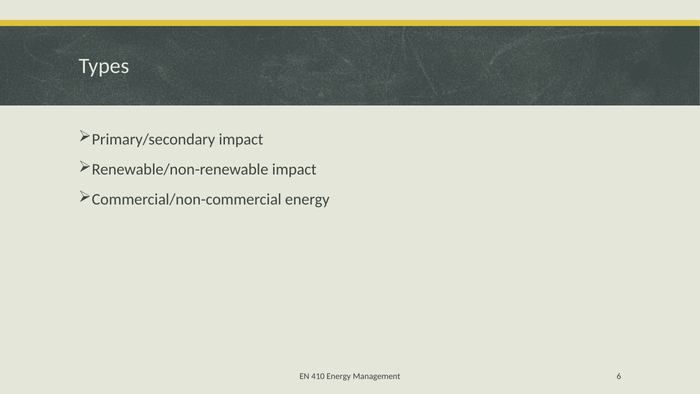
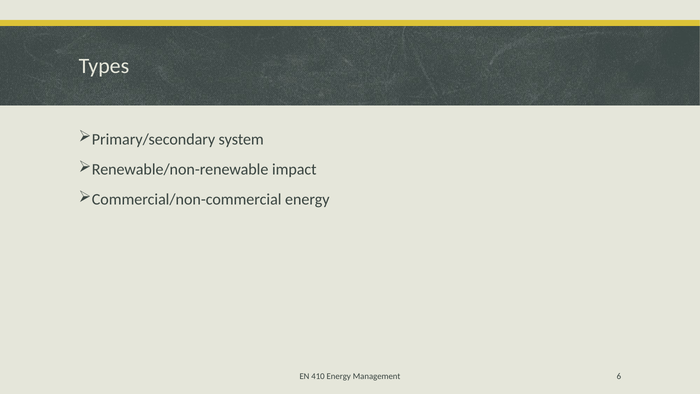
Primary/secondary impact: impact -> system (241, 139)
